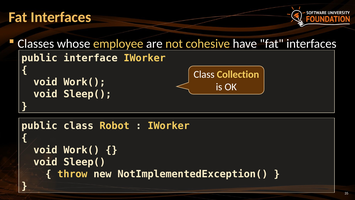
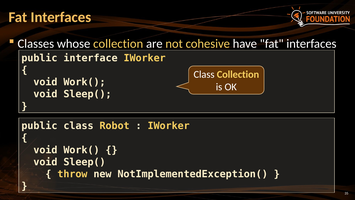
whose employee: employee -> collection (118, 44)
